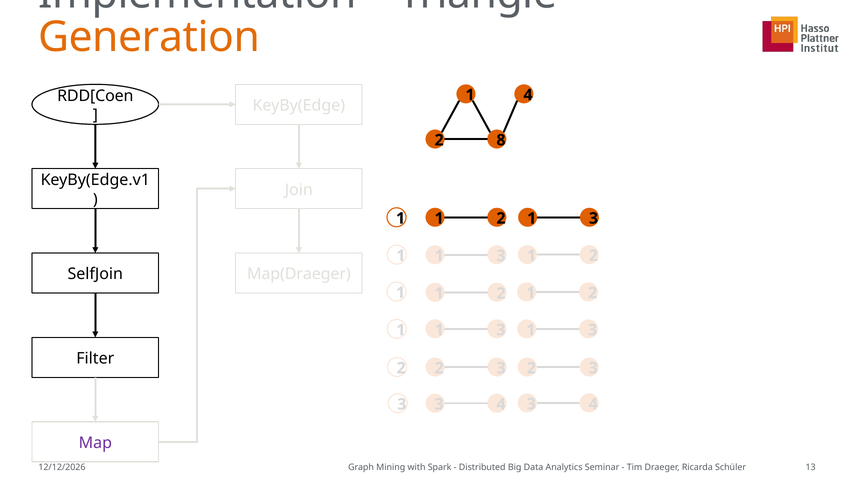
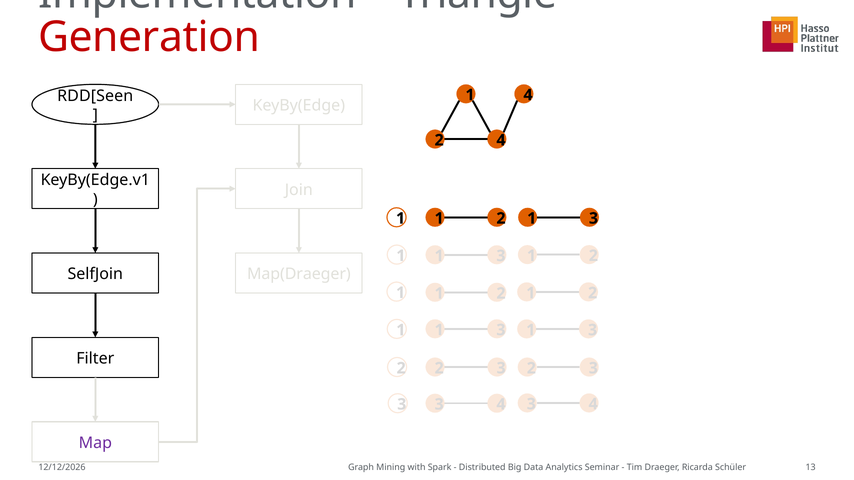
Generation colour: orange -> red (149, 37)
RDD[Coen: RDD[Coen -> RDD[Seen (95, 96)
2 8: 8 -> 4 (501, 140)
